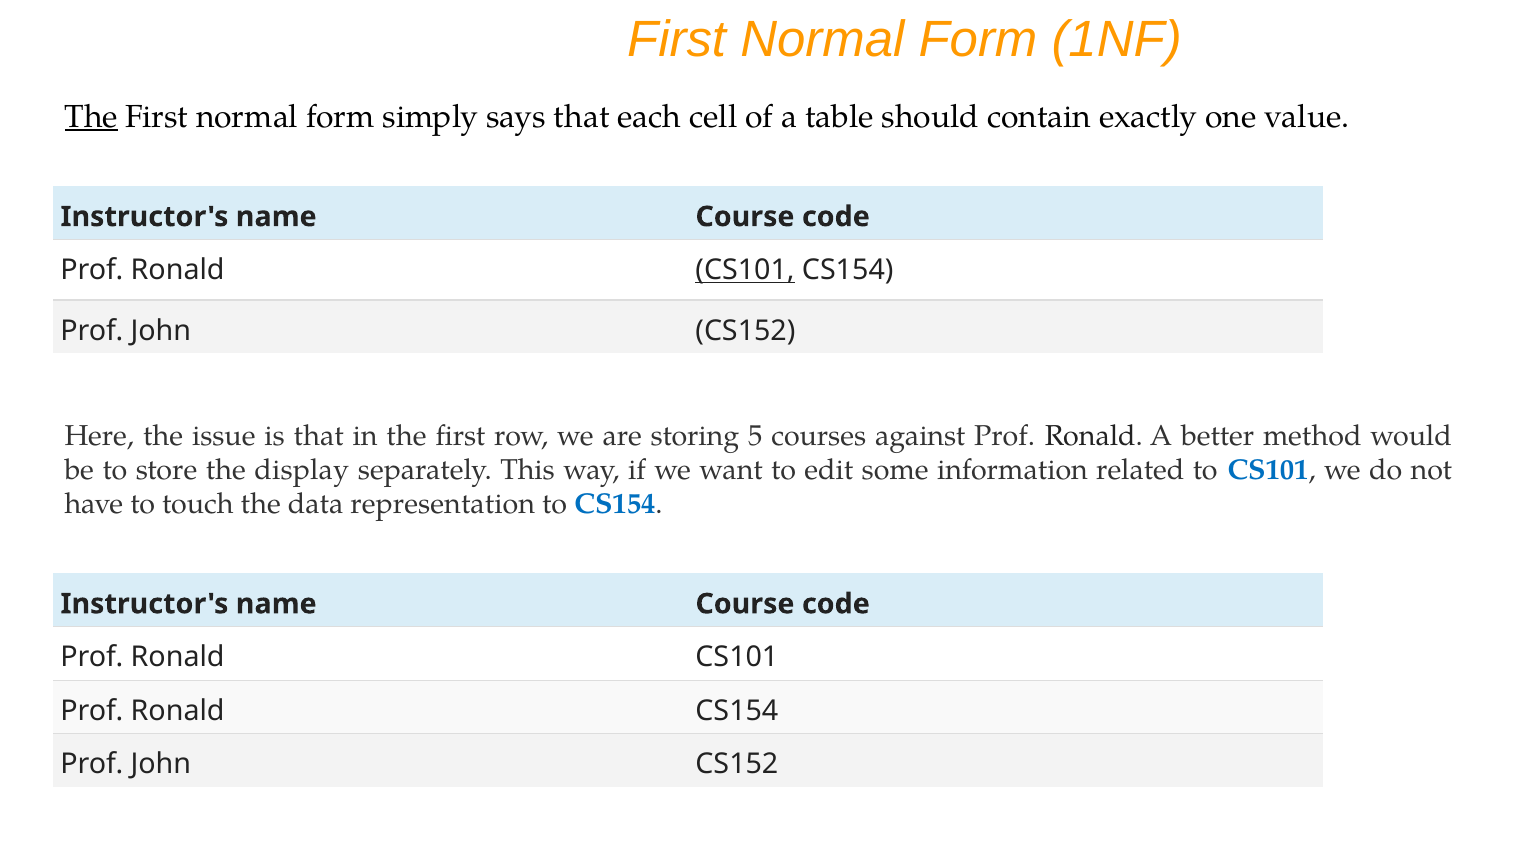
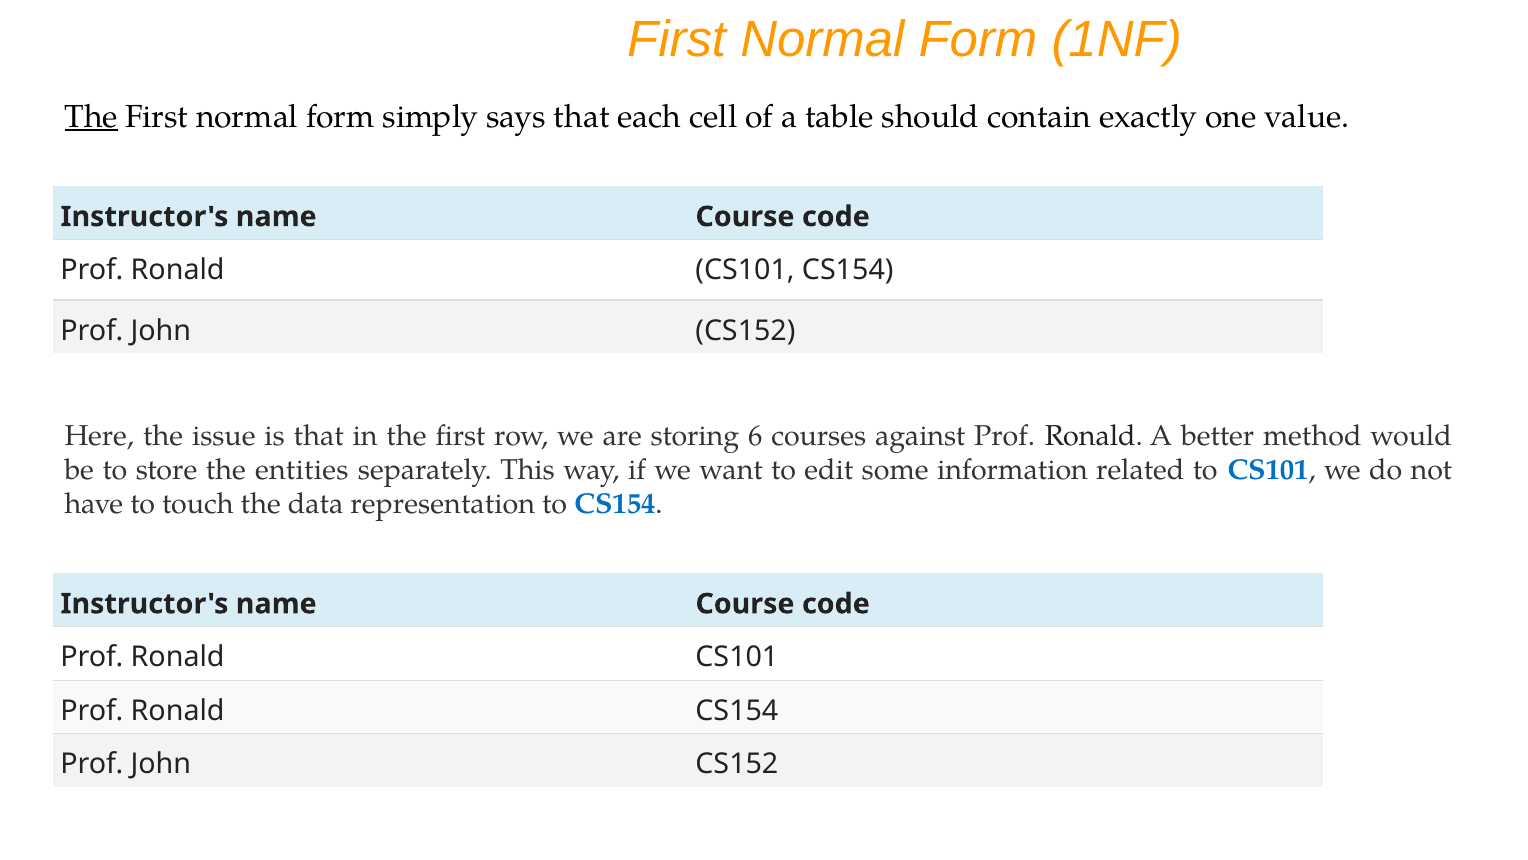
CS101 underline: present -> none (745, 270)
5: 5 -> 6 (755, 435)
display: display -> entities (302, 470)
